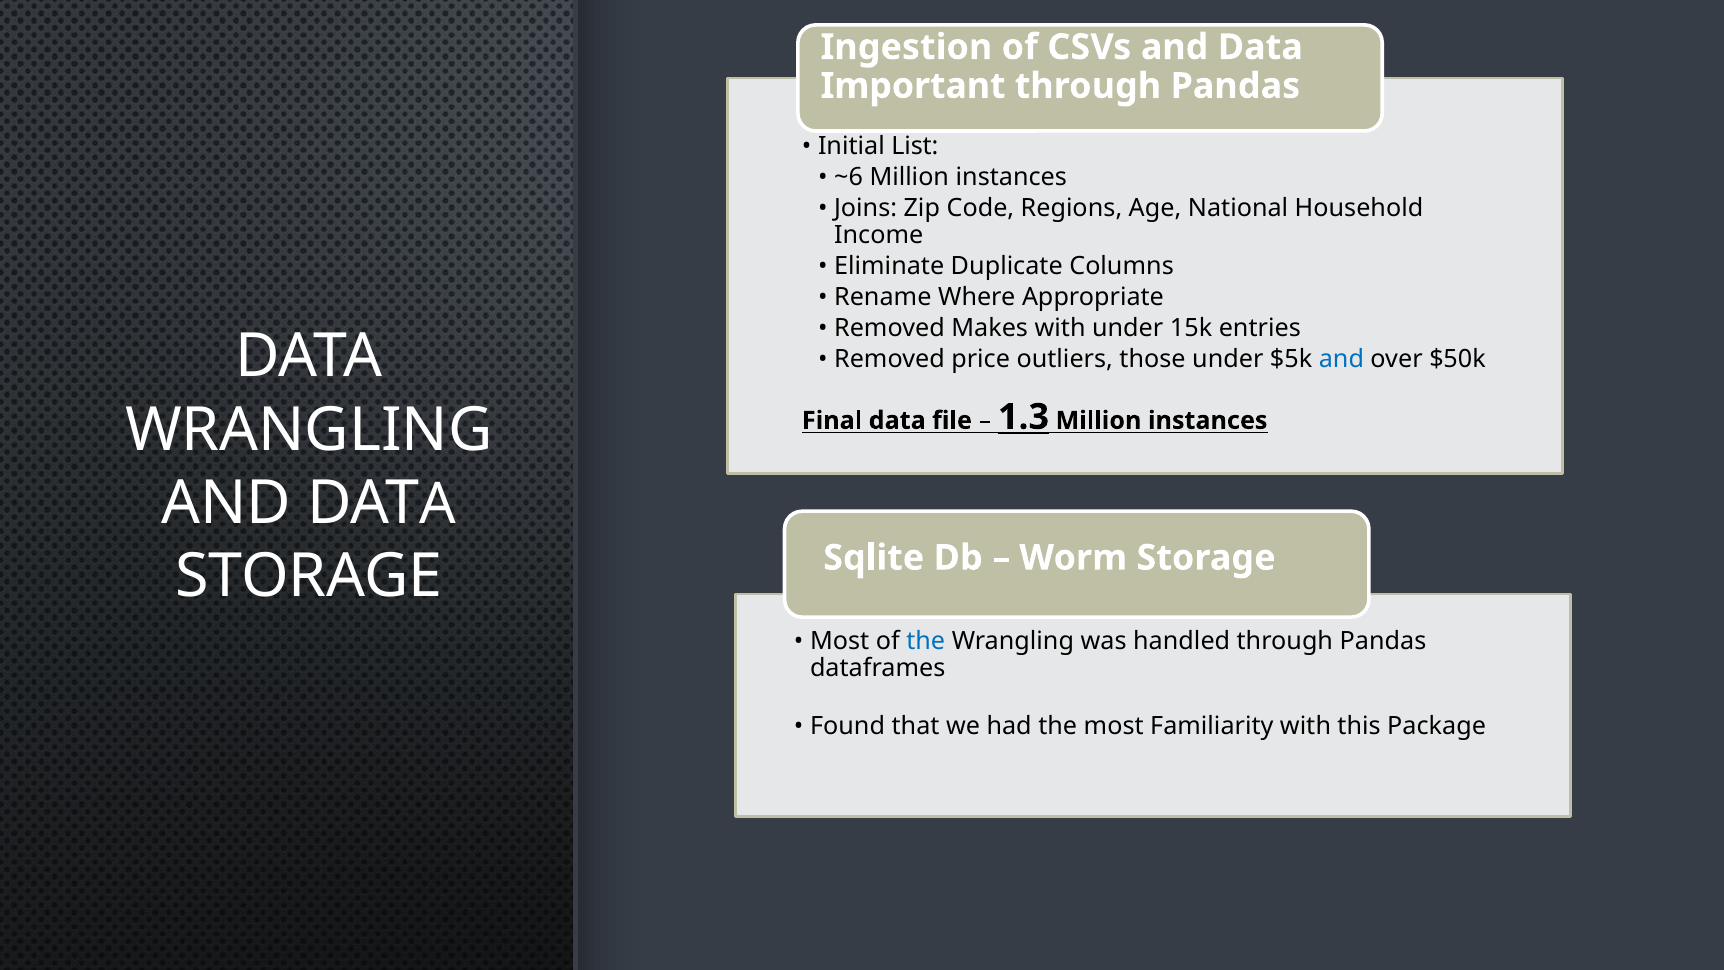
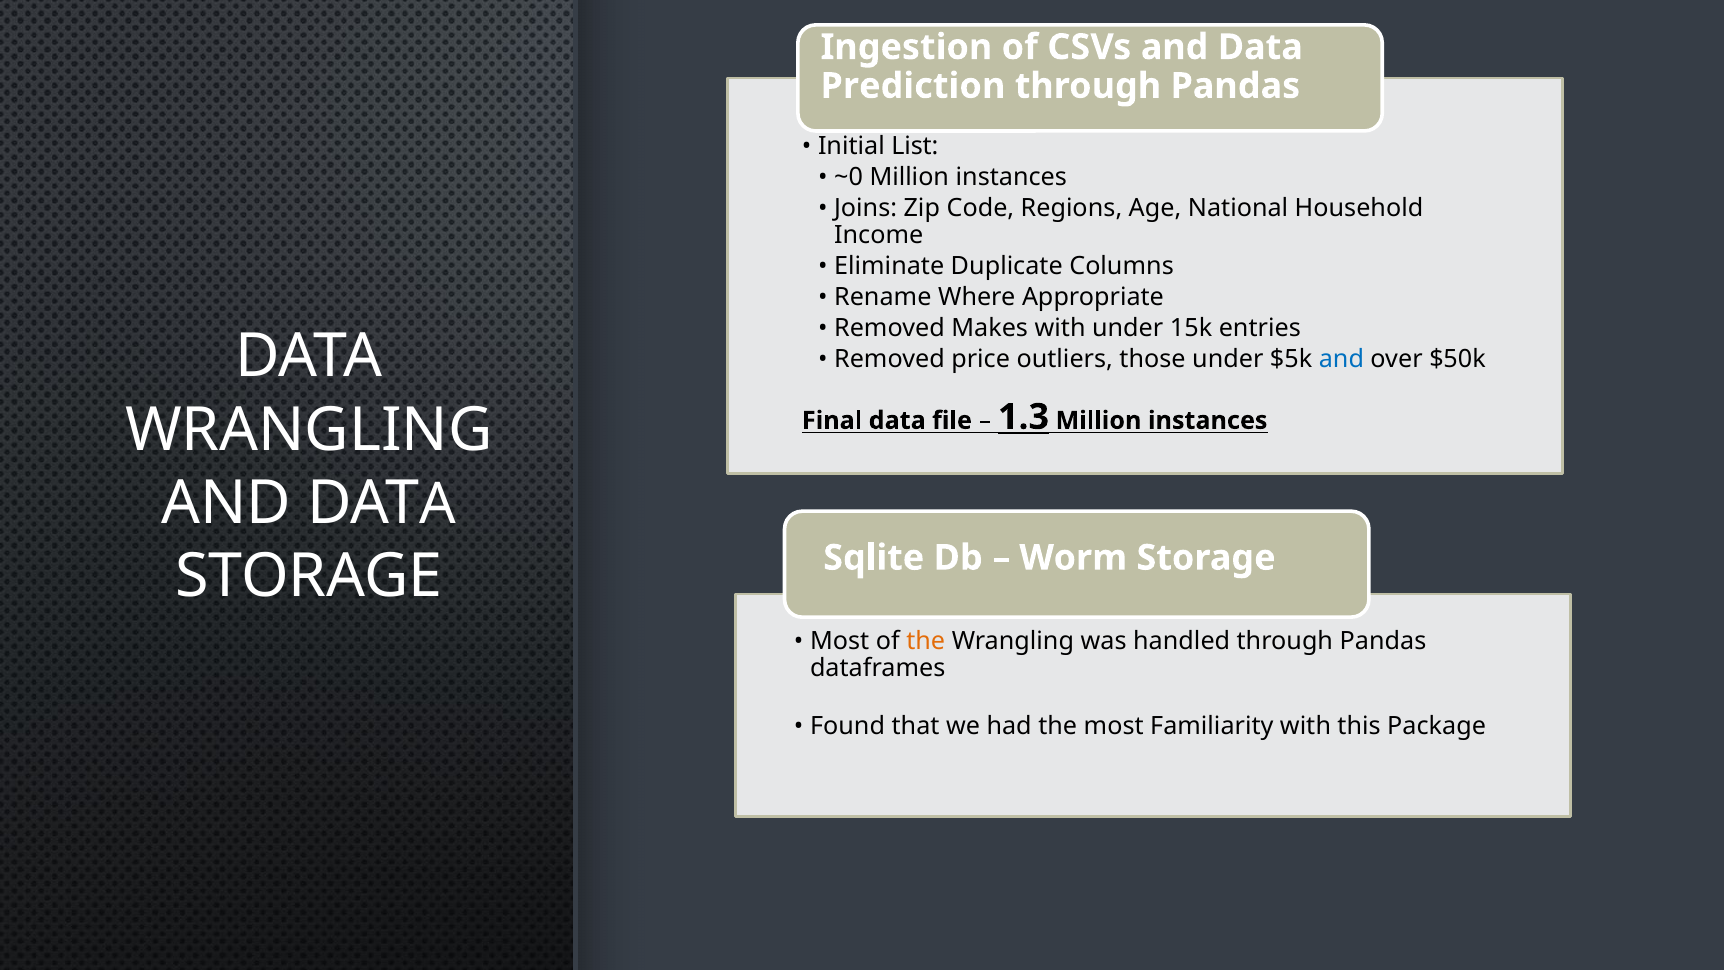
Important: Important -> Prediction (913, 86)
~6: ~6 -> ~0 (849, 177)
the colour: blue -> orange (926, 641)
